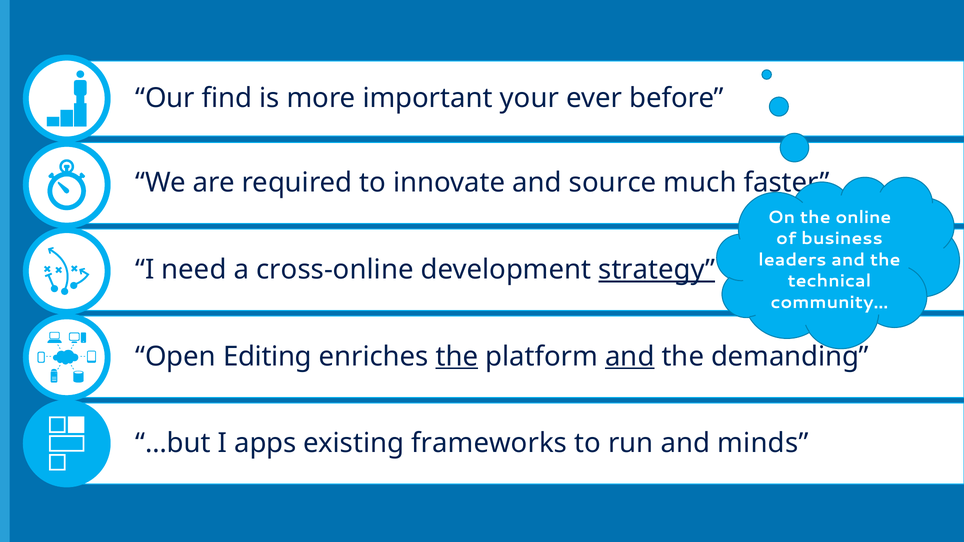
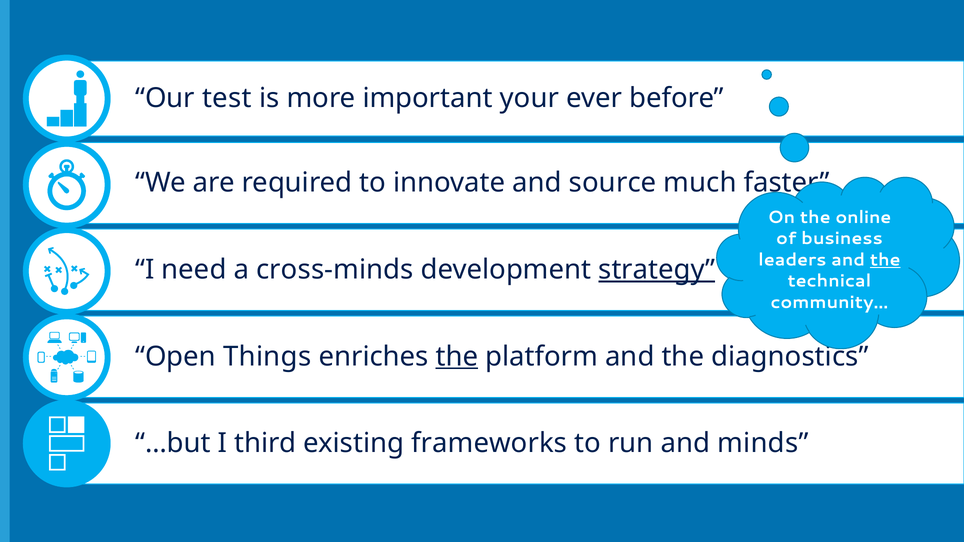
find: find -> test (227, 98)
the underline: none -> present (885, 260)
cross-online: cross-online -> cross-minds (335, 270)
Editing: Editing -> Things (267, 357)
and underline: present -> none (630, 357)
demanding: demanding -> diagnostics (790, 357)
apps: apps -> third (265, 443)
